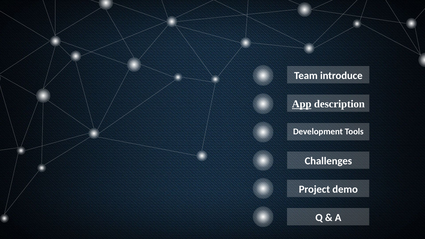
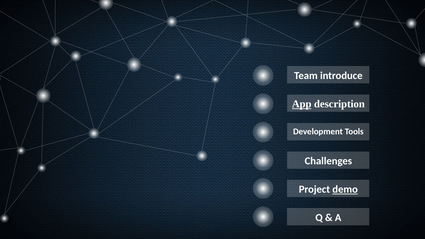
demo underline: none -> present (345, 189)
